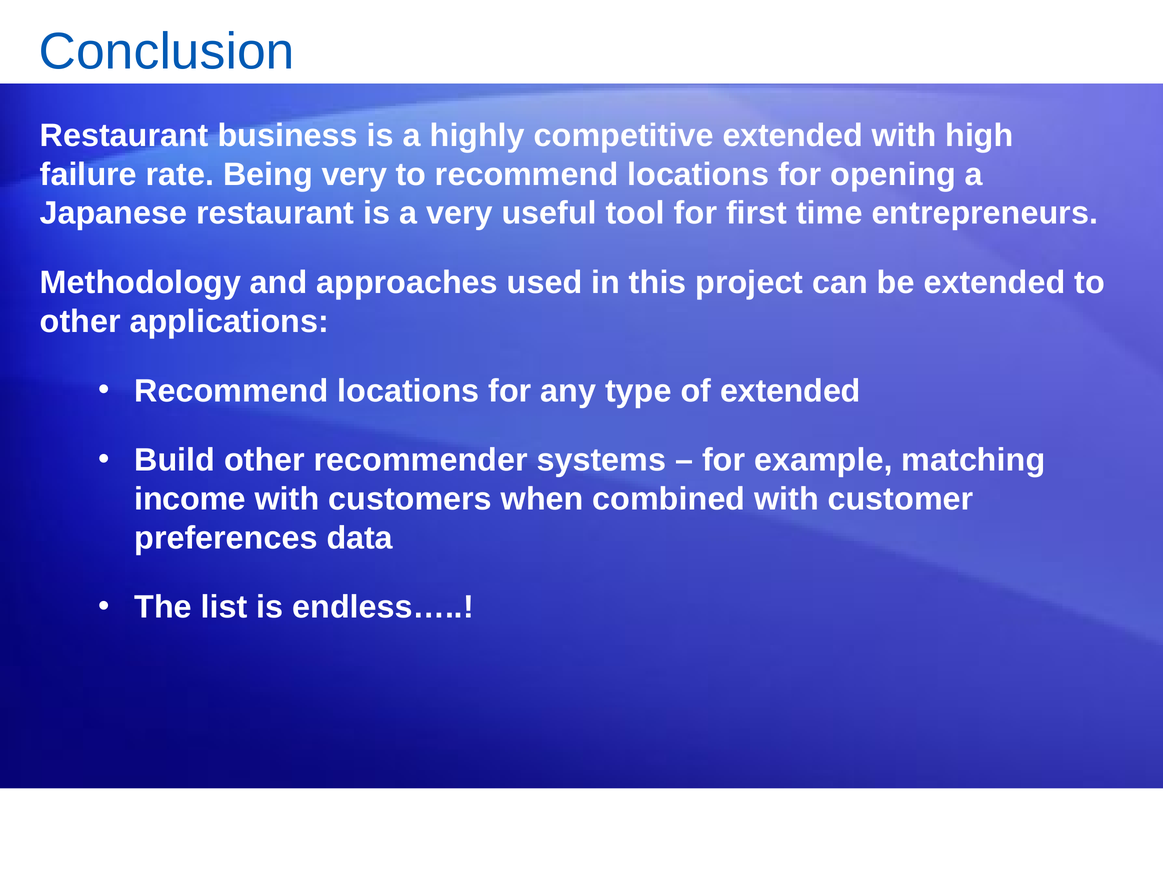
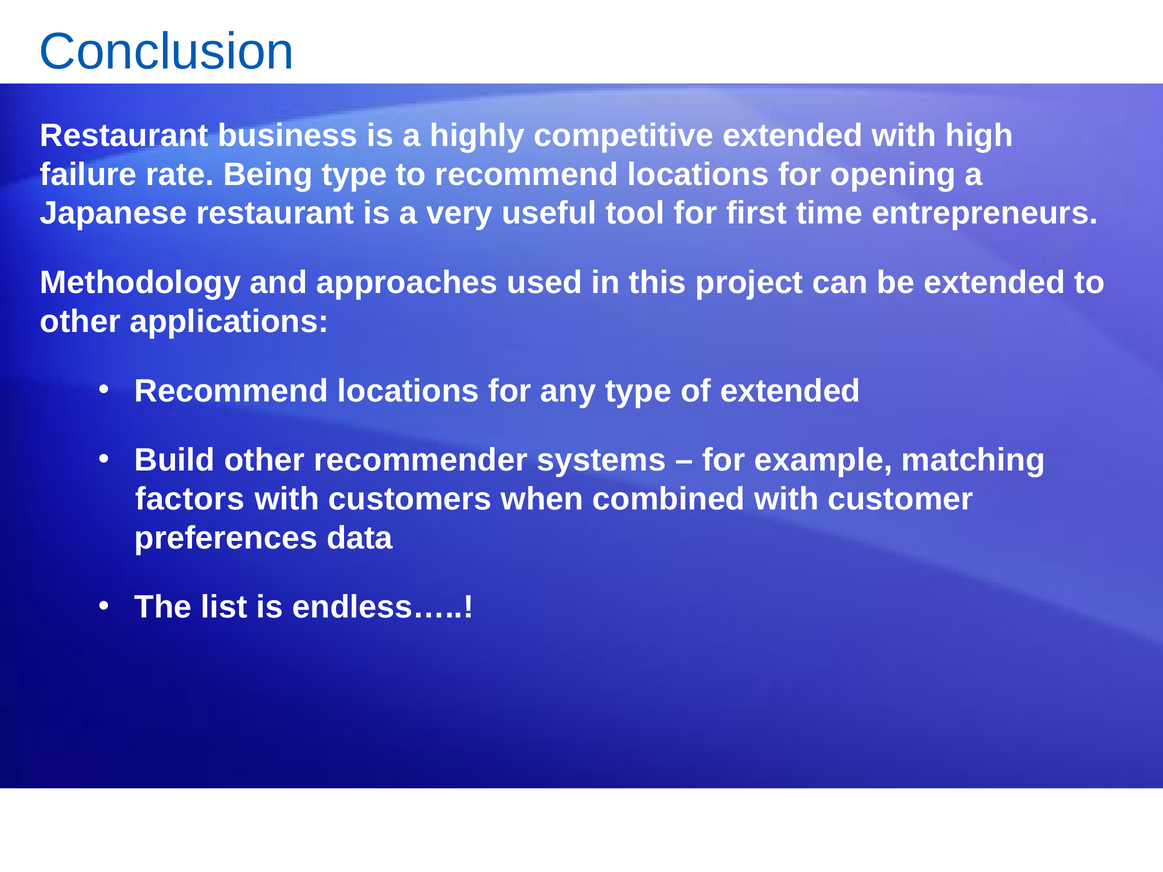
Being very: very -> type (354, 174)
income: income -> factors (190, 499)
